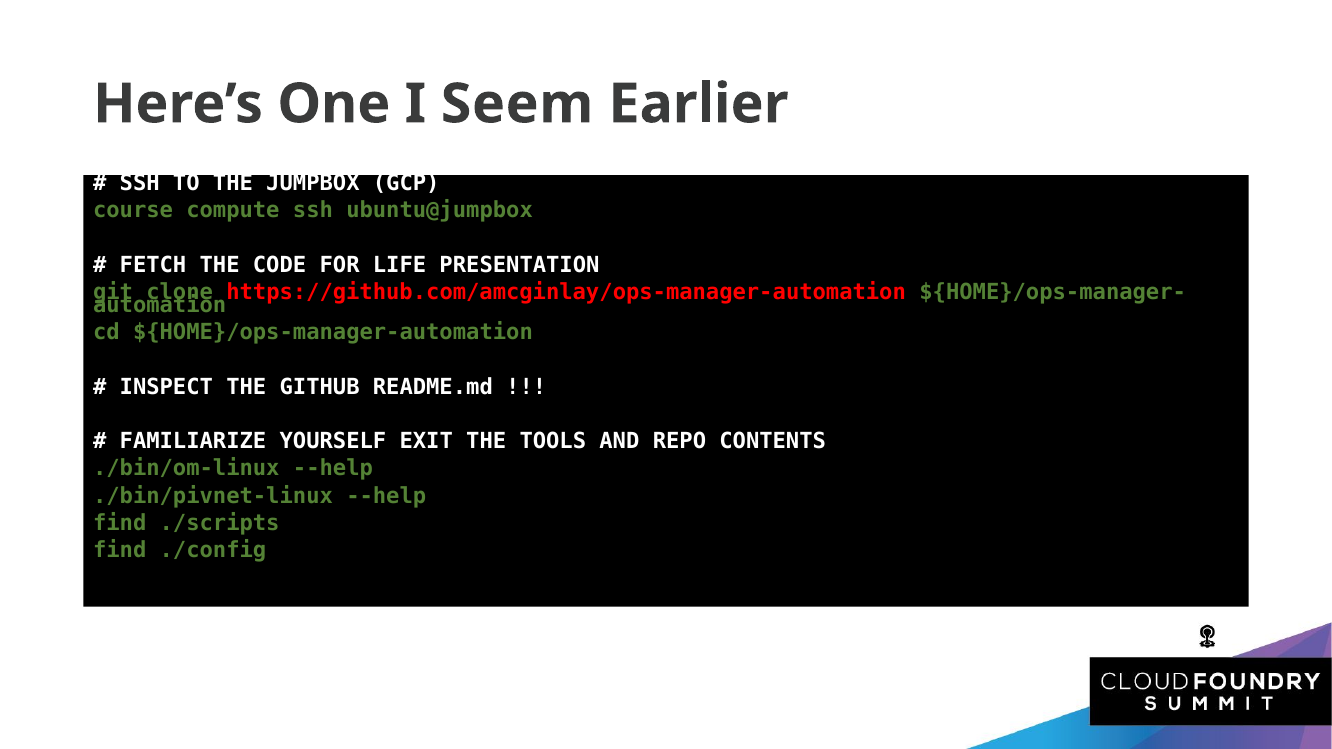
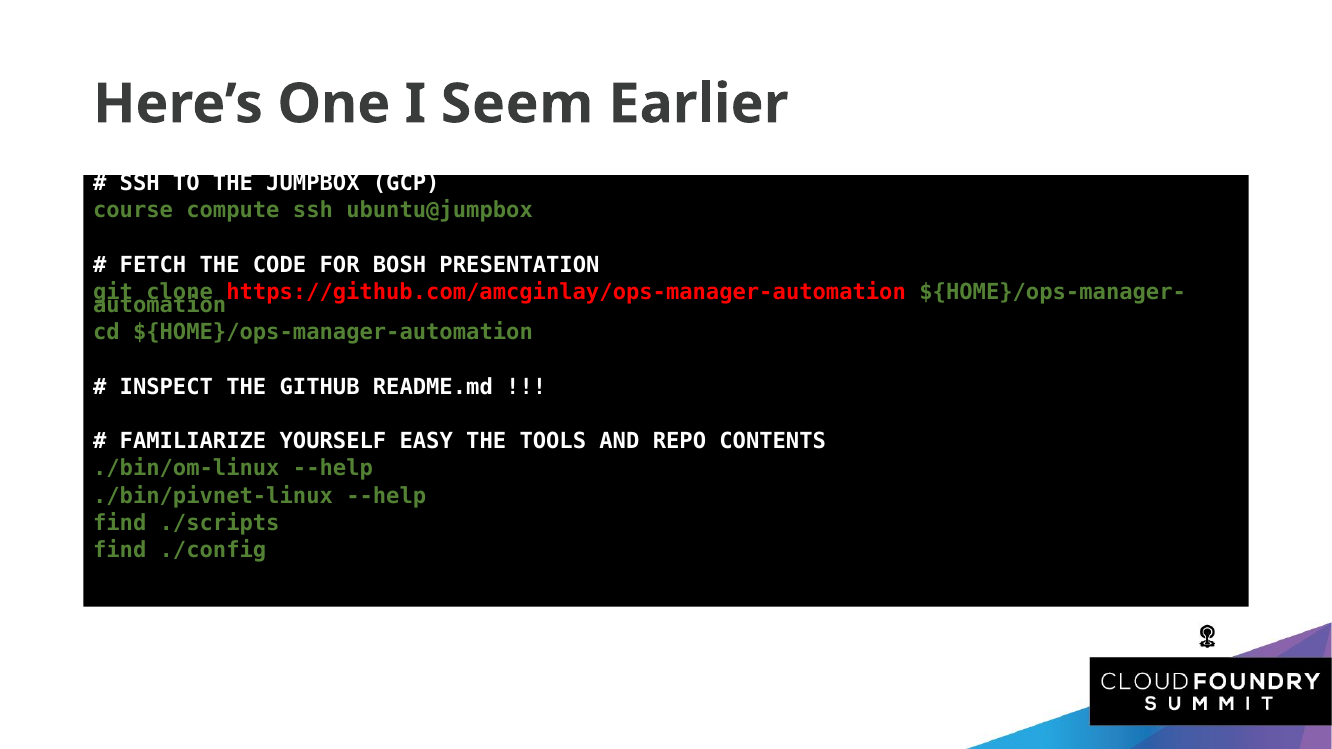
LIFE: LIFE -> BOSH (400, 265)
EXIT: EXIT -> EASY (426, 442)
